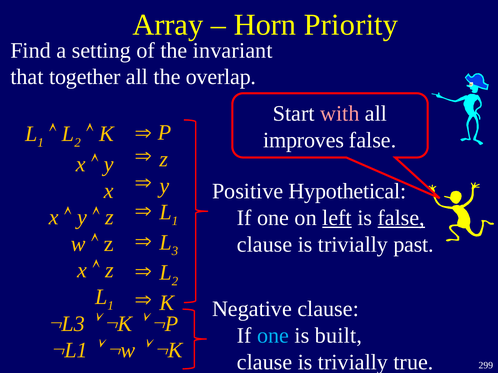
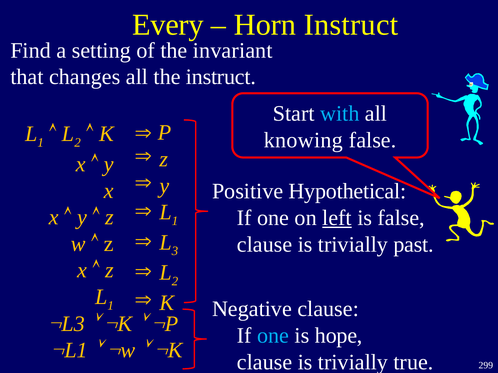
Array: Array -> Every (168, 25)
Horn Priority: Priority -> Instruct (351, 25)
together: together -> changes (85, 77)
the overlap: overlap -> instruct (221, 77)
with colour: pink -> light blue (340, 114)
improves: improves -> knowing (303, 140)
false underline: present -> none (401, 218)
built: built -> hope (339, 336)
